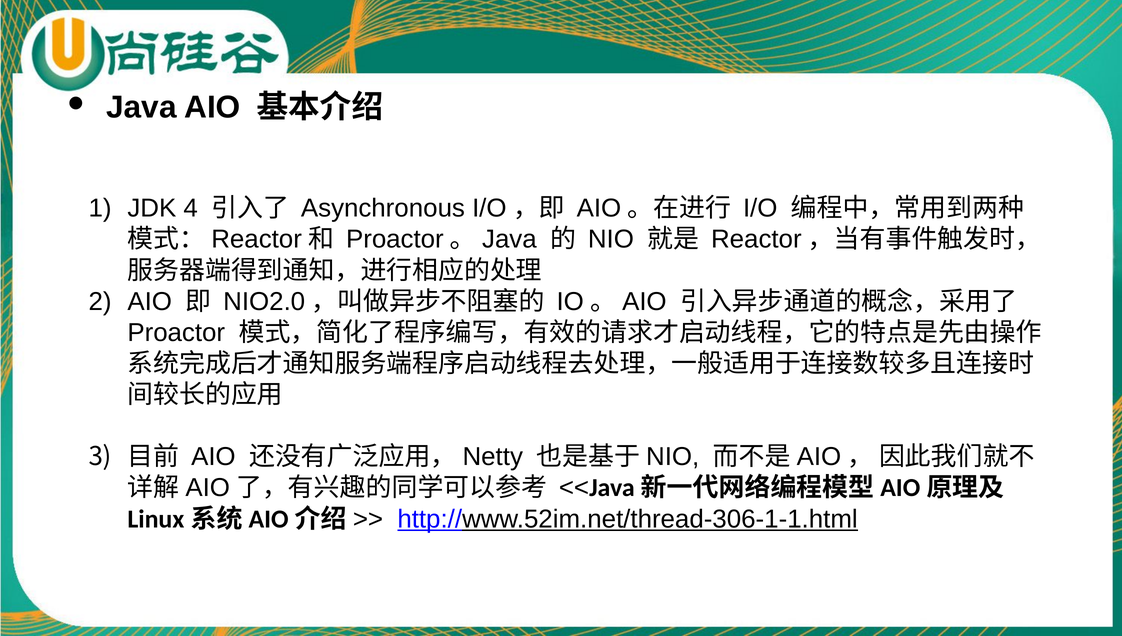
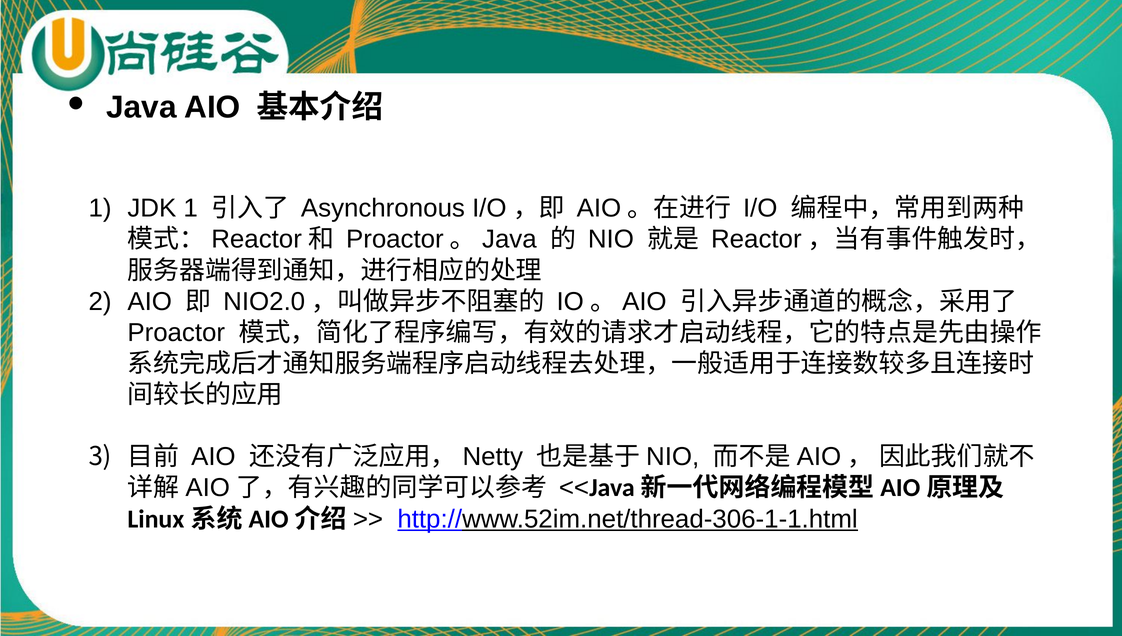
JDK 4: 4 -> 1 (191, 209)
